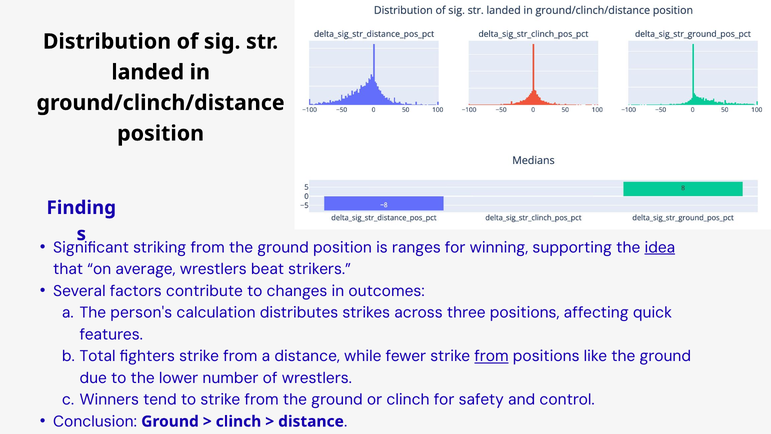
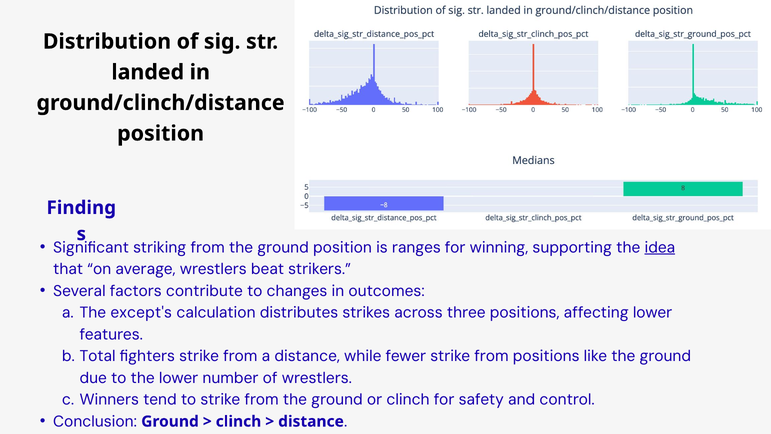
person's: person's -> except's (141, 313)
affecting quick: quick -> lower (653, 313)
from underline: present -> none (491, 356)
